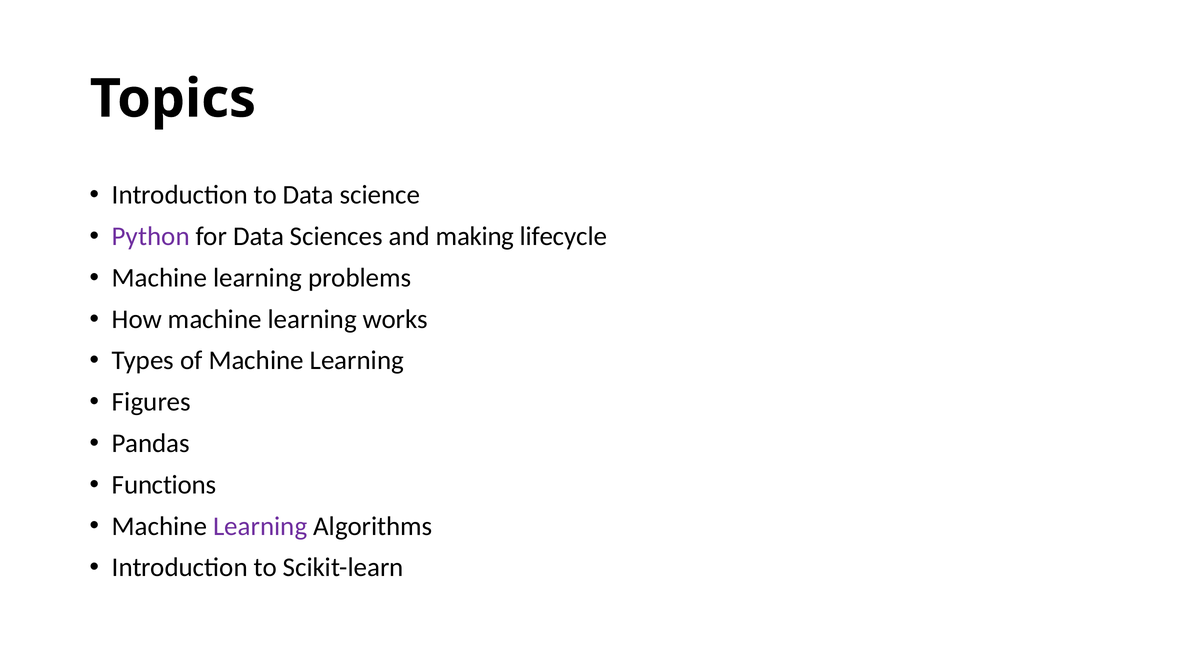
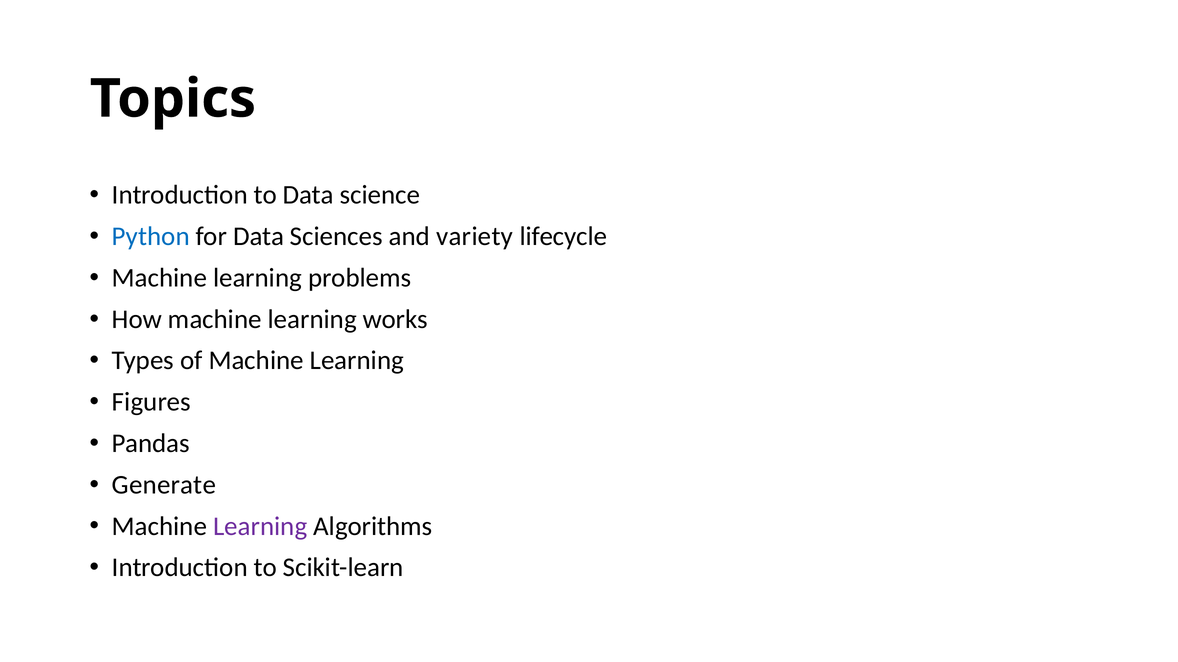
Python colour: purple -> blue (151, 237)
making: making -> variety (475, 237)
Functions: Functions -> Generate (164, 485)
